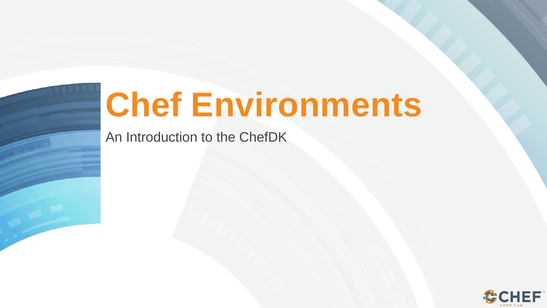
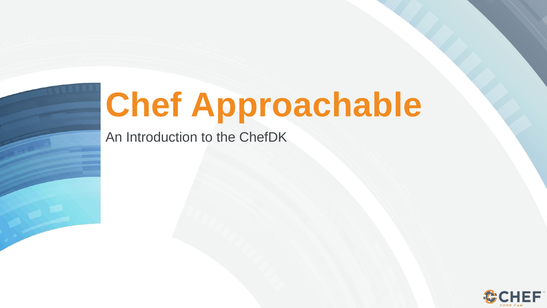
Environments: Environments -> Approachable (307, 105)
